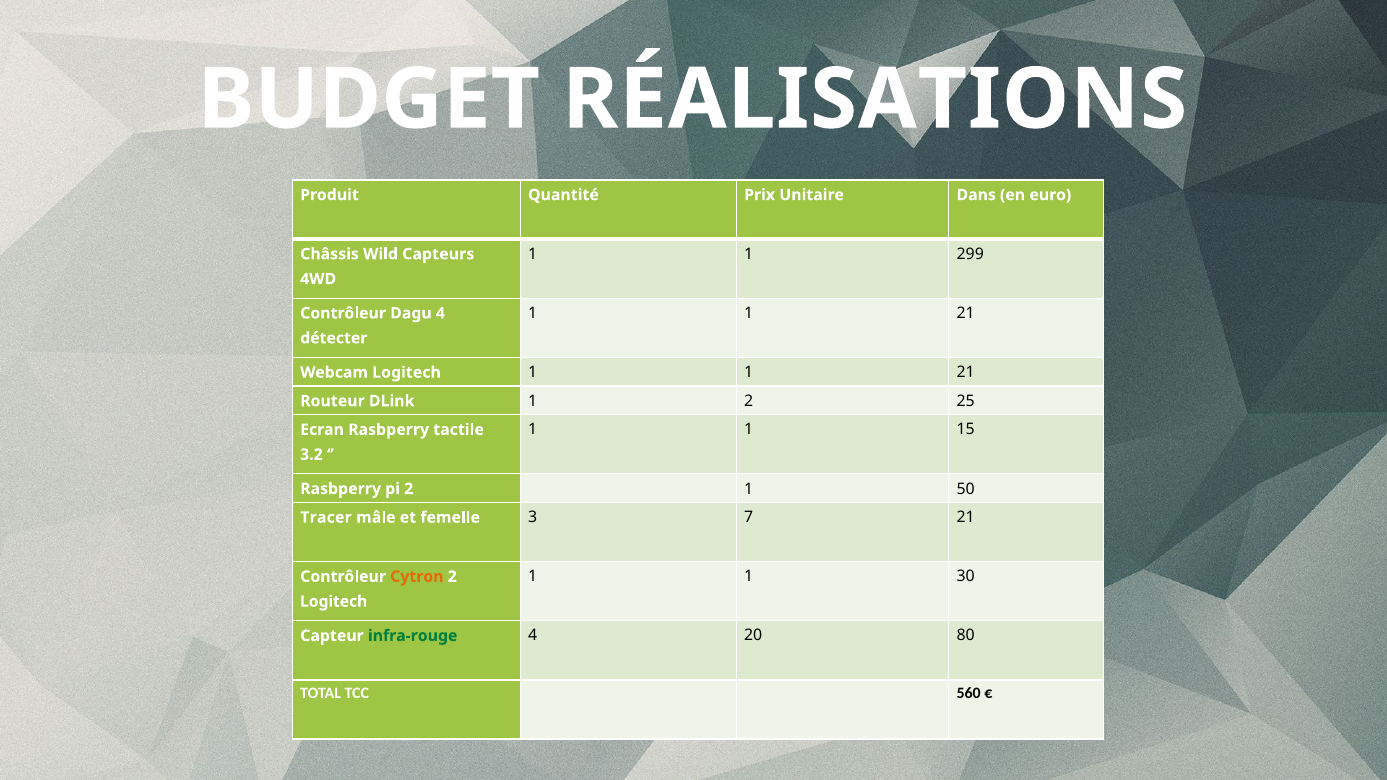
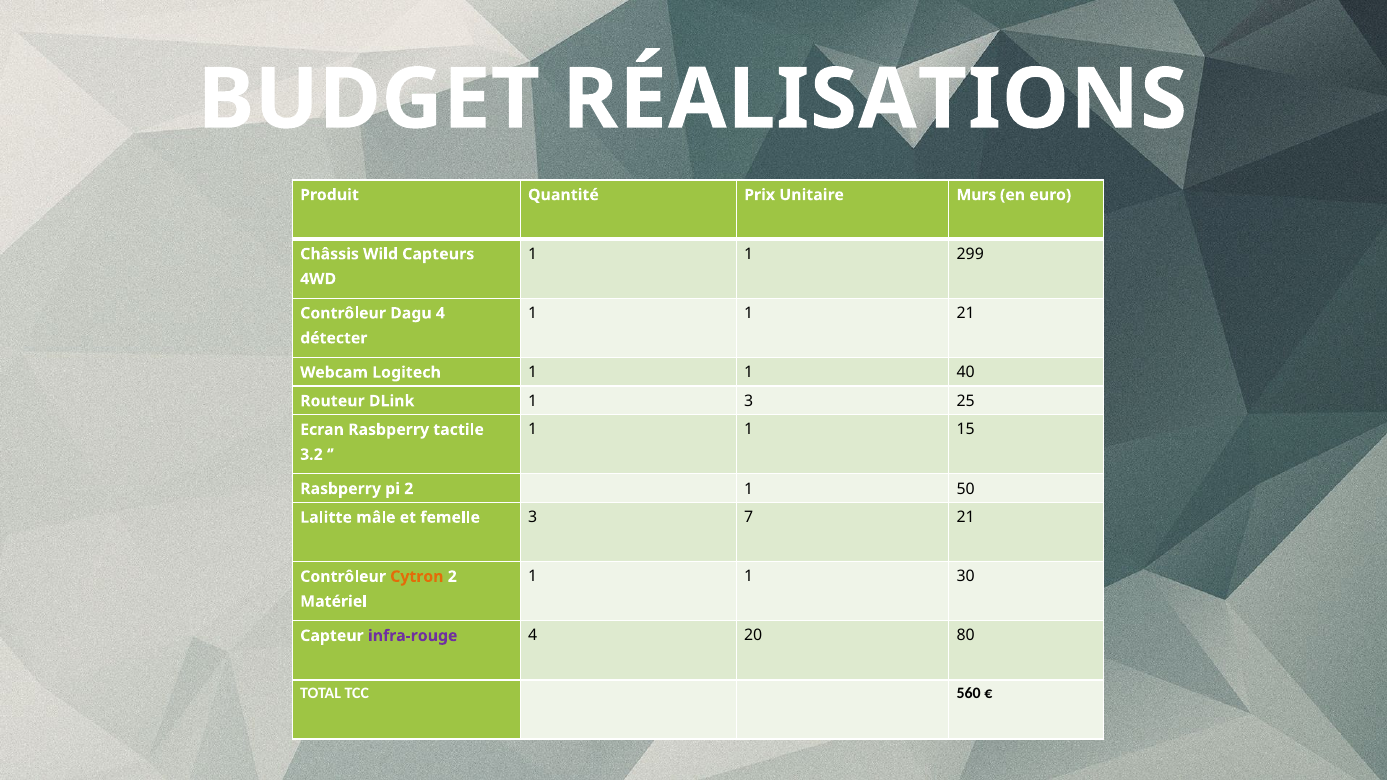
Dans: Dans -> Murs (976, 195)
Logitech 1 1 21: 21 -> 40 (966, 372)
1 2: 2 -> 3 (749, 401)
Tracer: Tracer -> Lalitte (326, 518)
Logitech: Logitech -> Matériel (334, 602)
infra-rouge colour: green -> purple (413, 636)
